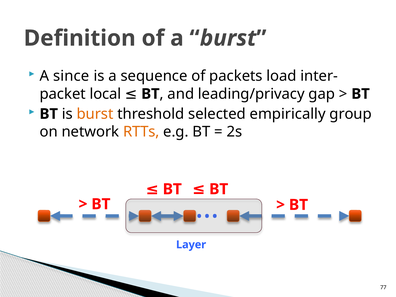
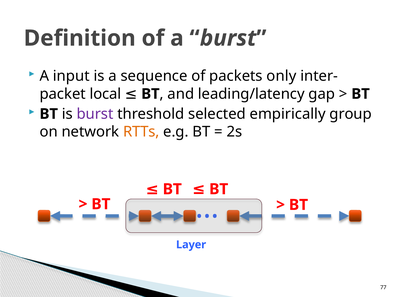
since: since -> input (71, 76)
load: load -> only (281, 76)
leading/privacy: leading/privacy -> leading/latency (251, 94)
burst colour: orange -> purple (95, 114)
